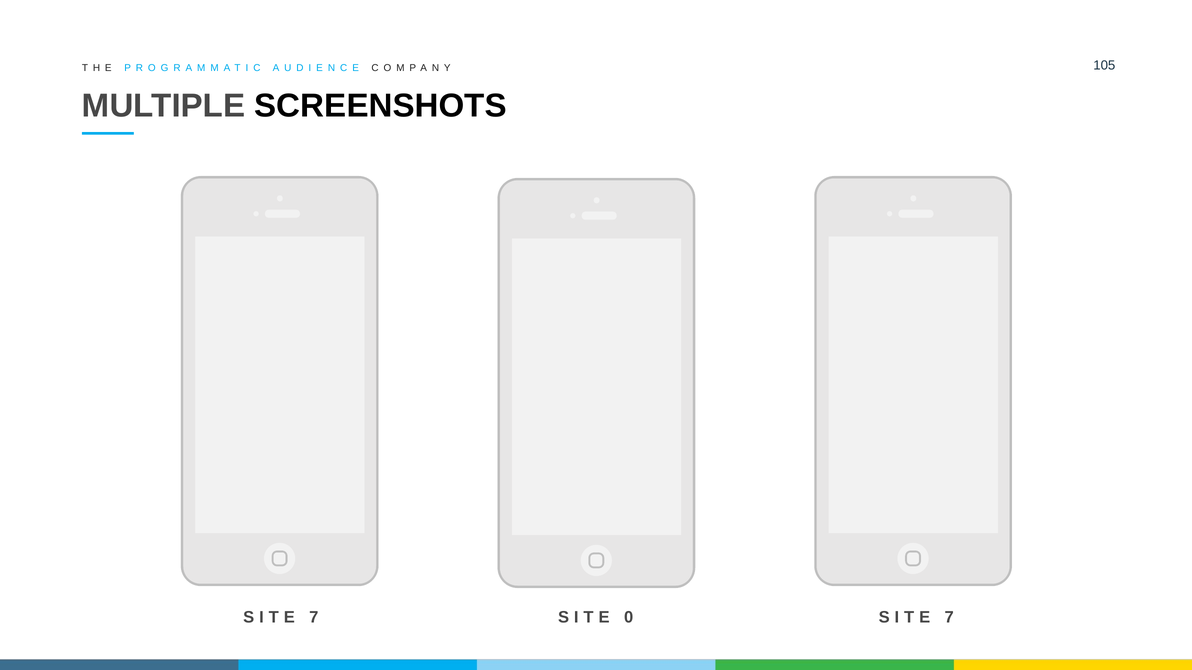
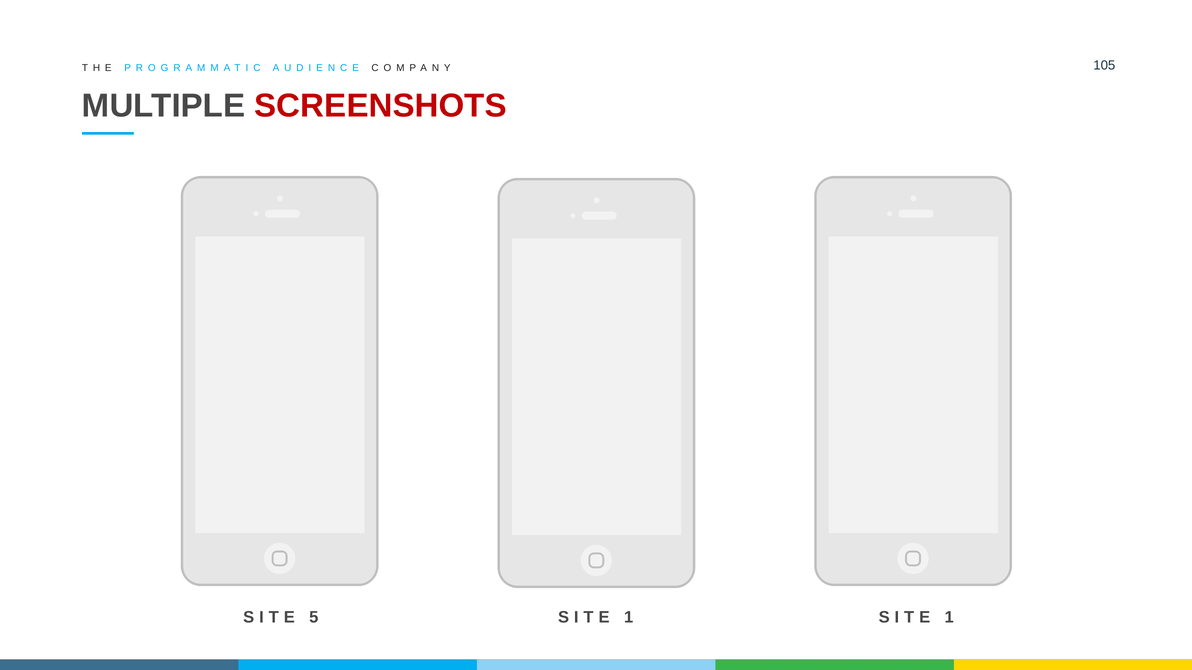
SCREENSHOTS colour: black -> red (381, 106)
7: 7 -> 5 (314, 618)
0: 0 -> 1 (629, 618)
7: 7 -> 1 (949, 618)
